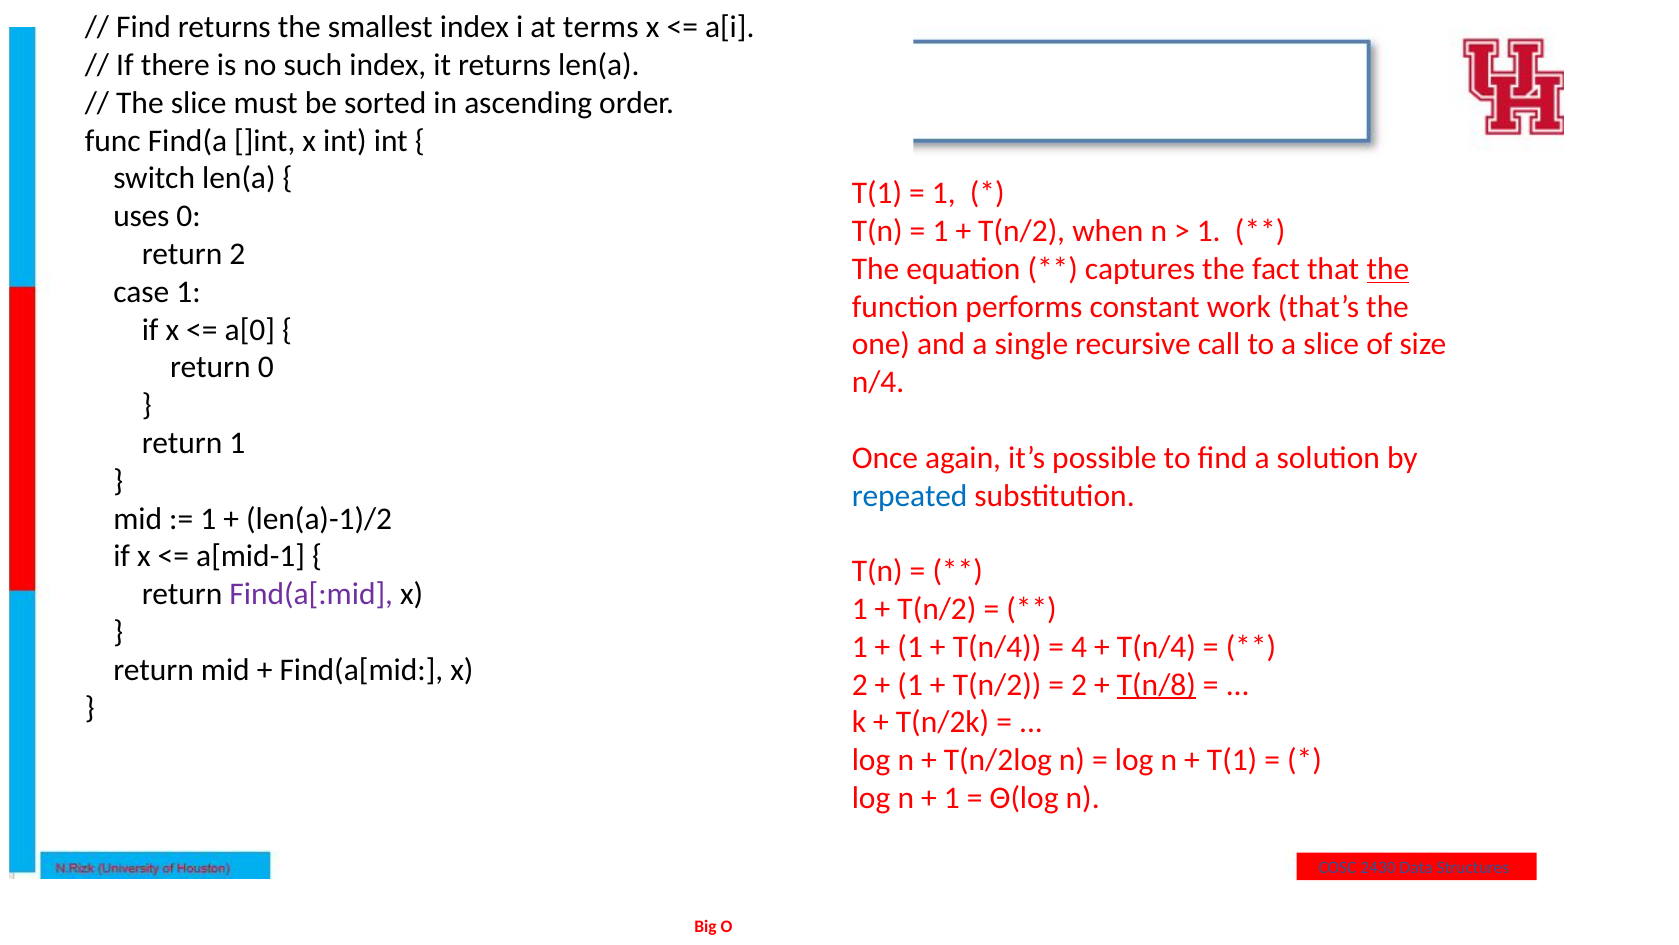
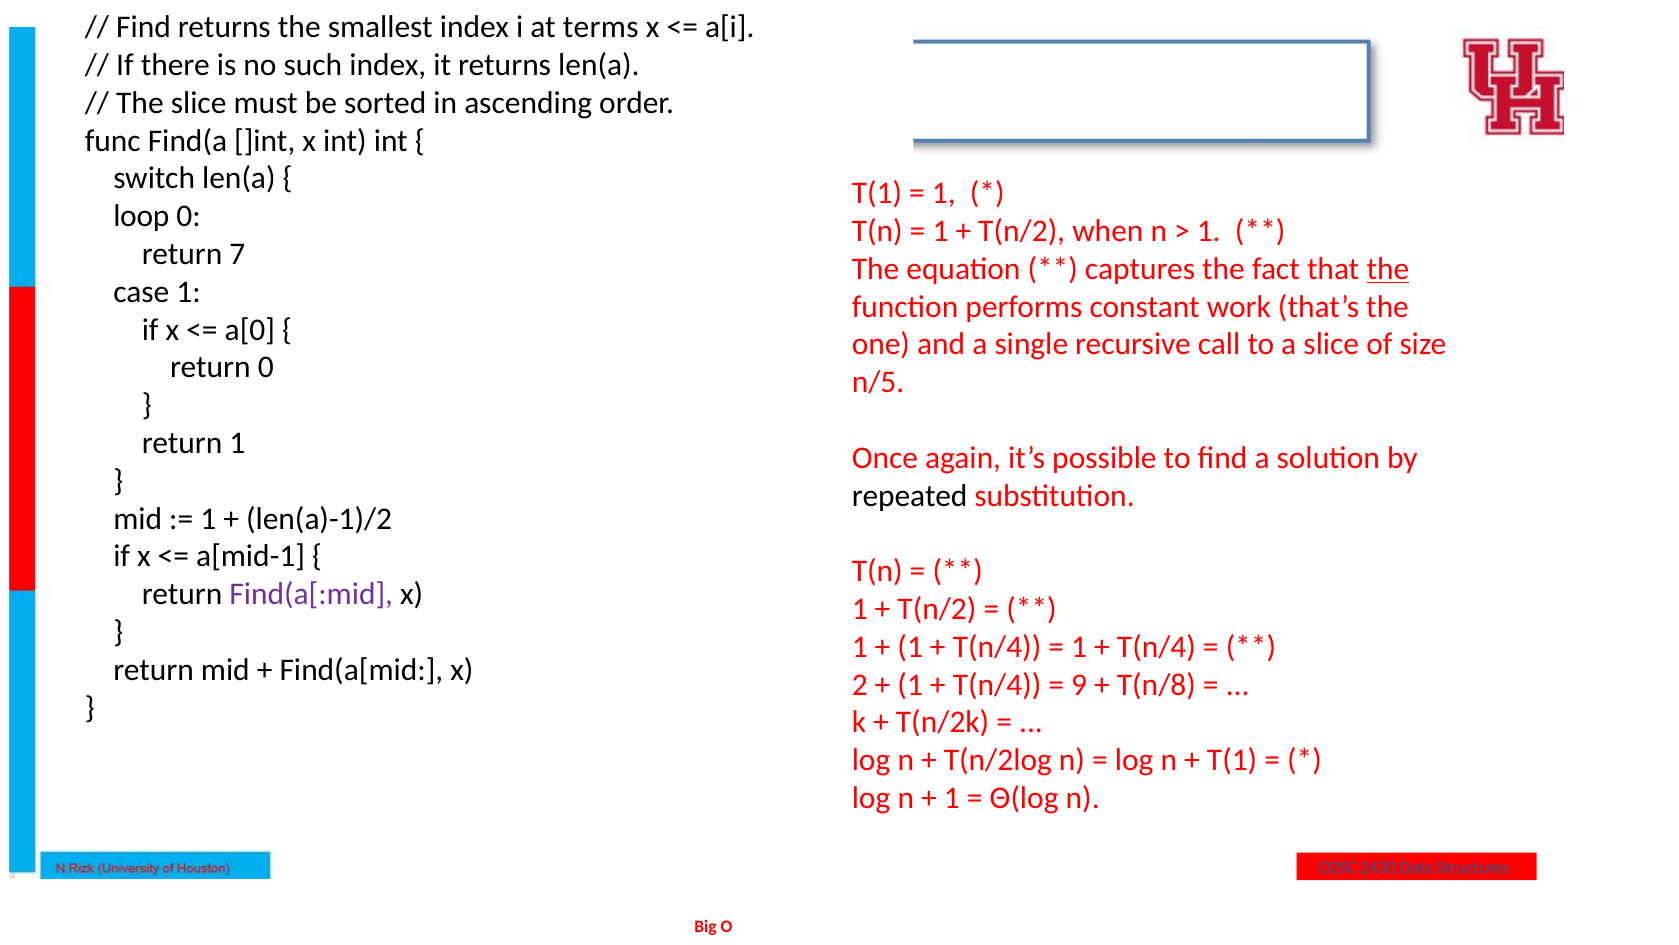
uses: uses -> loop (141, 216)
return 2: 2 -> 7 (237, 254)
n/4: n/4 -> n/5 (878, 382)
repeated colour: blue -> black (910, 495)
4: 4 -> 1 (1079, 647)
T(n/2: T(n/2 -> T(n/4 (997, 684)
2: 2 -> 9 (1079, 684)
T(n/8 underline: present -> none (1156, 684)
